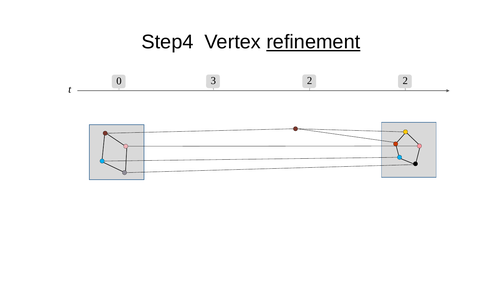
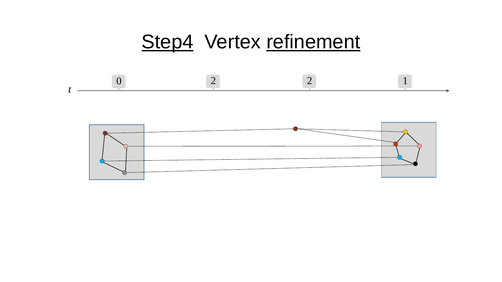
Step4 underline: none -> present (167, 42)
0 3: 3 -> 2 (213, 81)
2 2: 2 -> 1 (405, 81)
